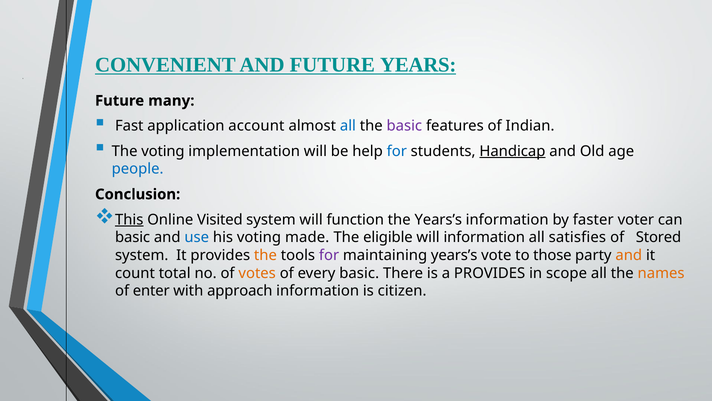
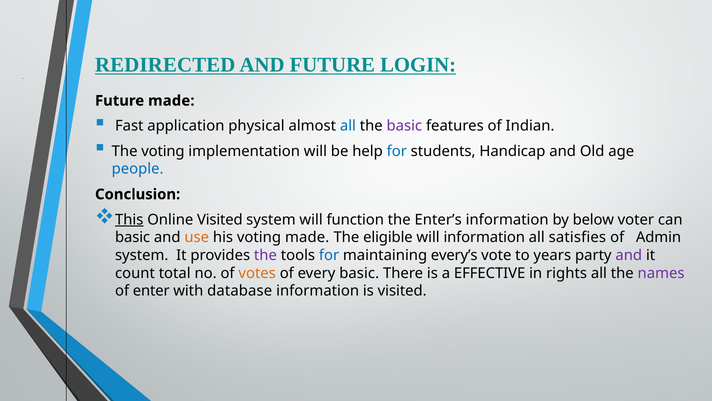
CONVENIENT: CONVENIENT -> REDIRECTED (165, 65)
YEARS: YEARS -> LOGIN (418, 65)
Future many: many -> made (171, 101)
account: account -> physical (256, 126)
Handicap underline: present -> none (512, 151)
the Years’s: Years’s -> Enter’s (438, 219)
faster: faster -> below (593, 219)
use colour: blue -> orange (197, 237)
Stored: Stored -> Admin (658, 237)
the colour: orange -> purple (265, 255)
for colour: purple -> blue (329, 255)
maintaining years’s: years’s -> every’s (454, 255)
those: those -> years (552, 255)
and colour: orange -> purple (629, 255)
a PROVIDES: PROVIDES -> EFFECTIVE (490, 273)
scope: scope -> rights (567, 273)
names colour: orange -> purple (661, 273)
approach: approach -> database (240, 291)
is citizen: citizen -> visited (402, 291)
